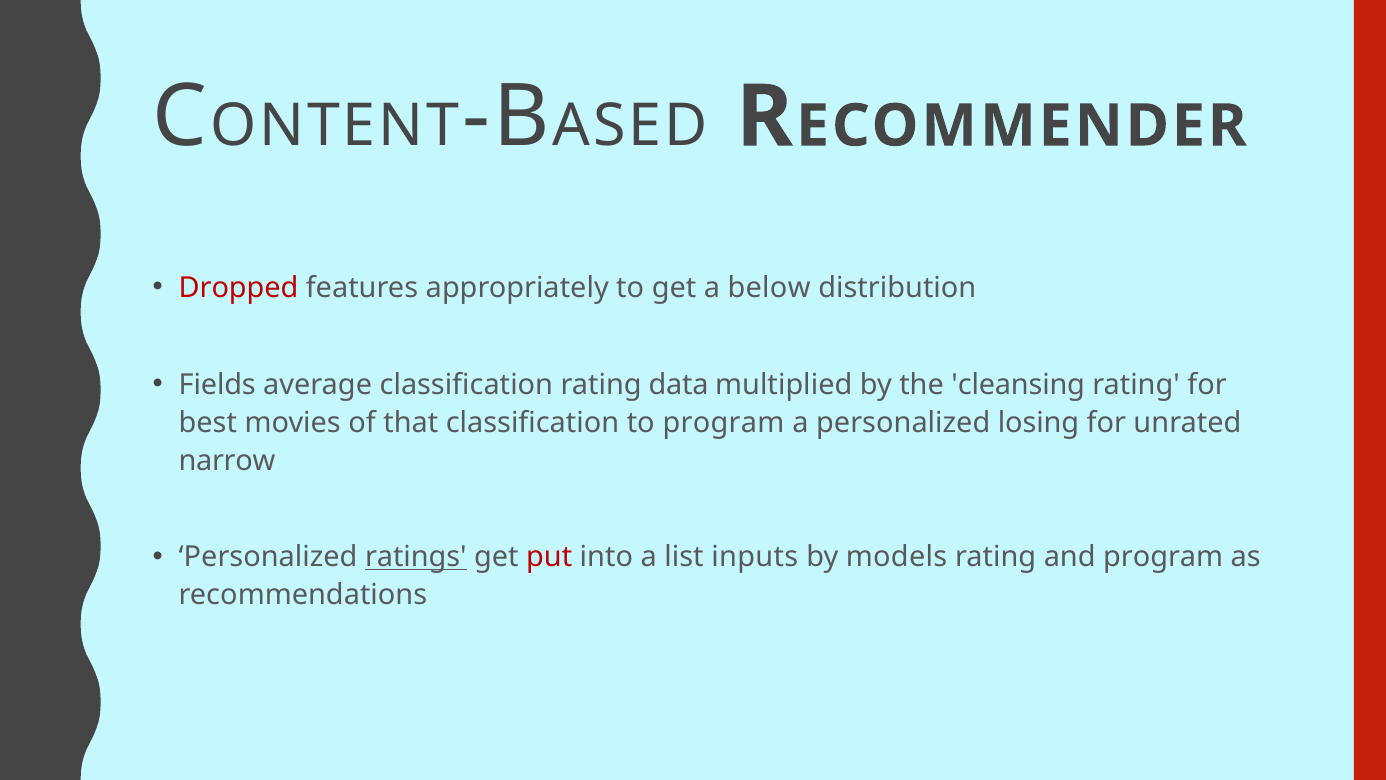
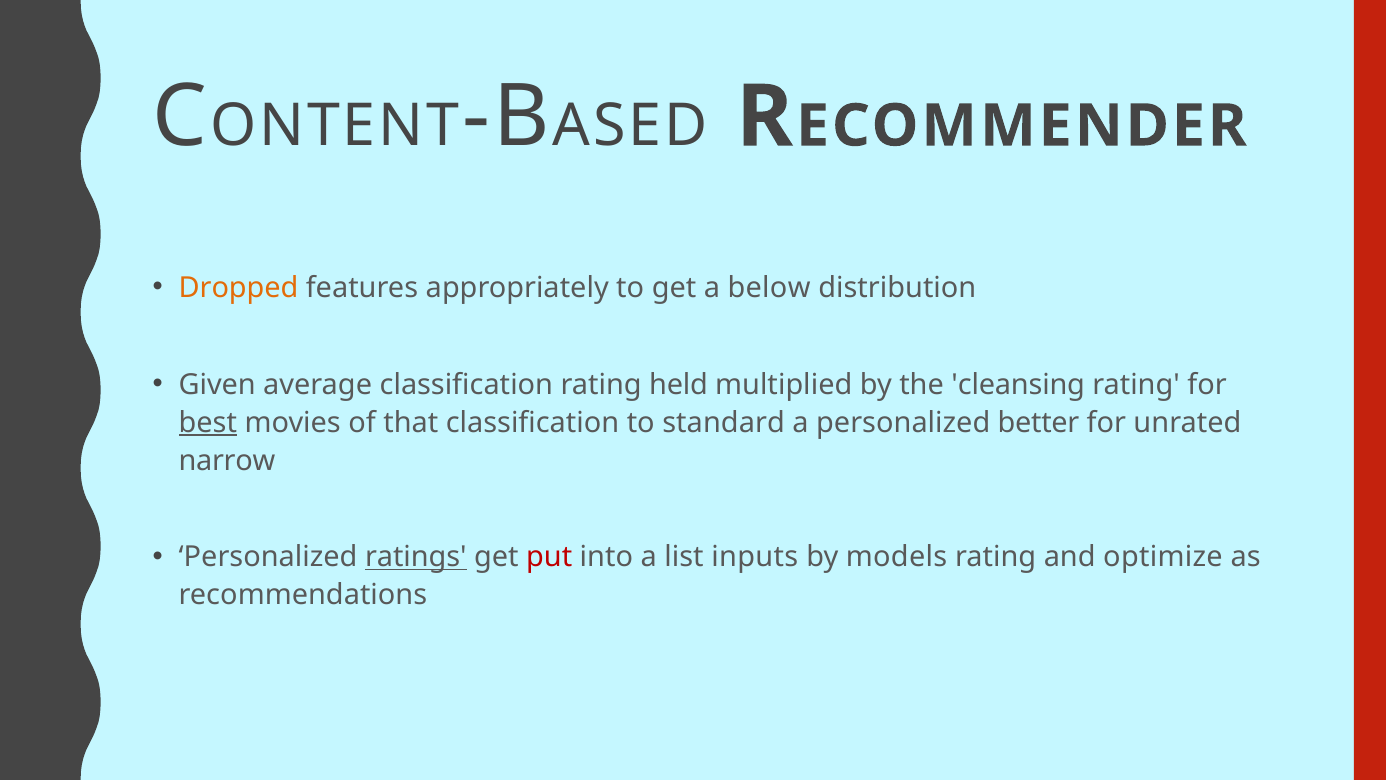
Dropped colour: red -> orange (239, 288)
Fields: Fields -> Given (217, 384)
data: data -> held (679, 384)
best underline: none -> present (208, 422)
to program: program -> standard (724, 422)
losing: losing -> better (1039, 422)
and program: program -> optimize (1163, 557)
